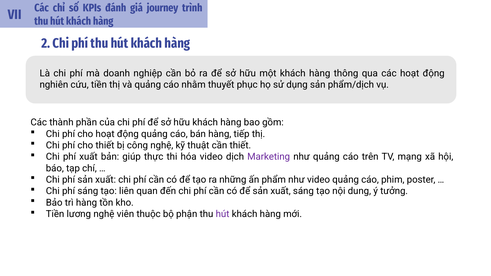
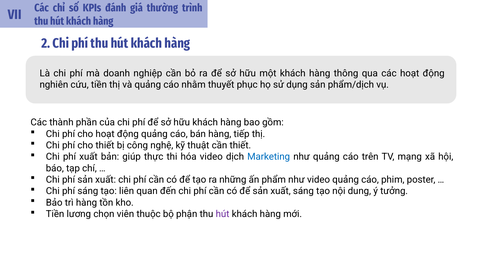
journey: journey -> thường (162, 8)
Marketing colour: purple -> blue (269, 157)
lương nghệ: nghệ -> chọn (104, 214)
